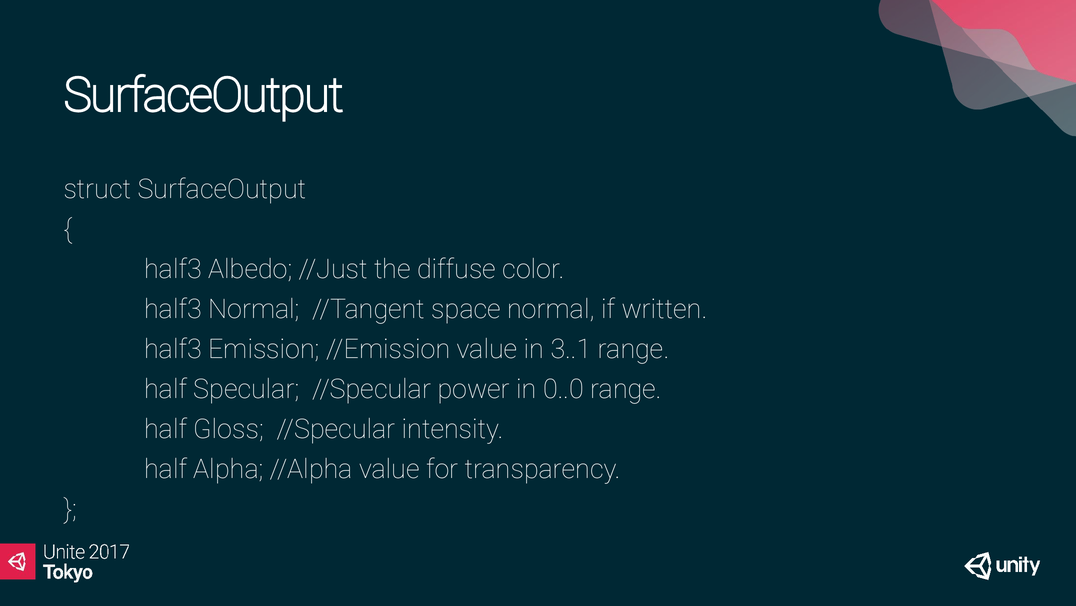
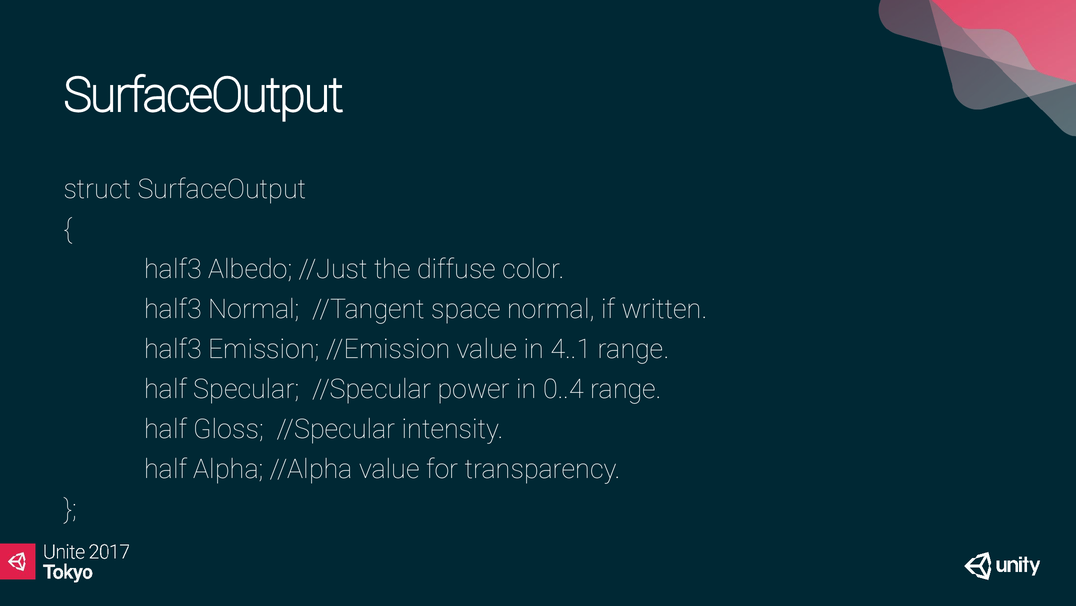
3..1: 3..1 -> 4..1 (571, 349)
0..0: 0..0 -> 0..4 (563, 389)
